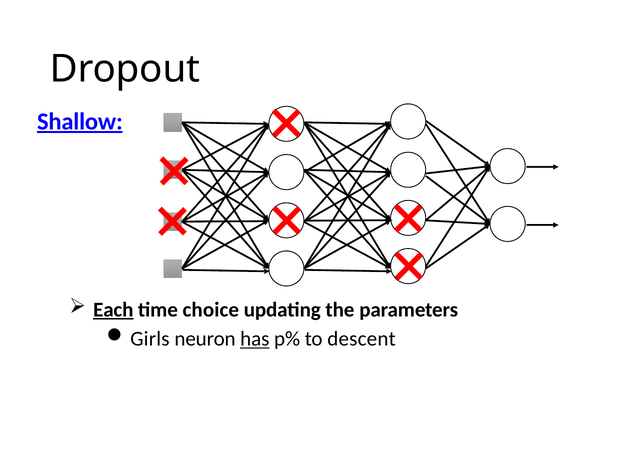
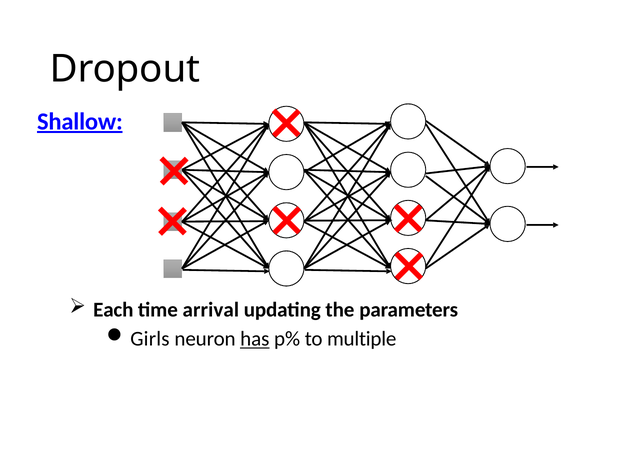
Each underline: present -> none (113, 310)
choice: choice -> arrival (211, 310)
descent: descent -> multiple (362, 339)
